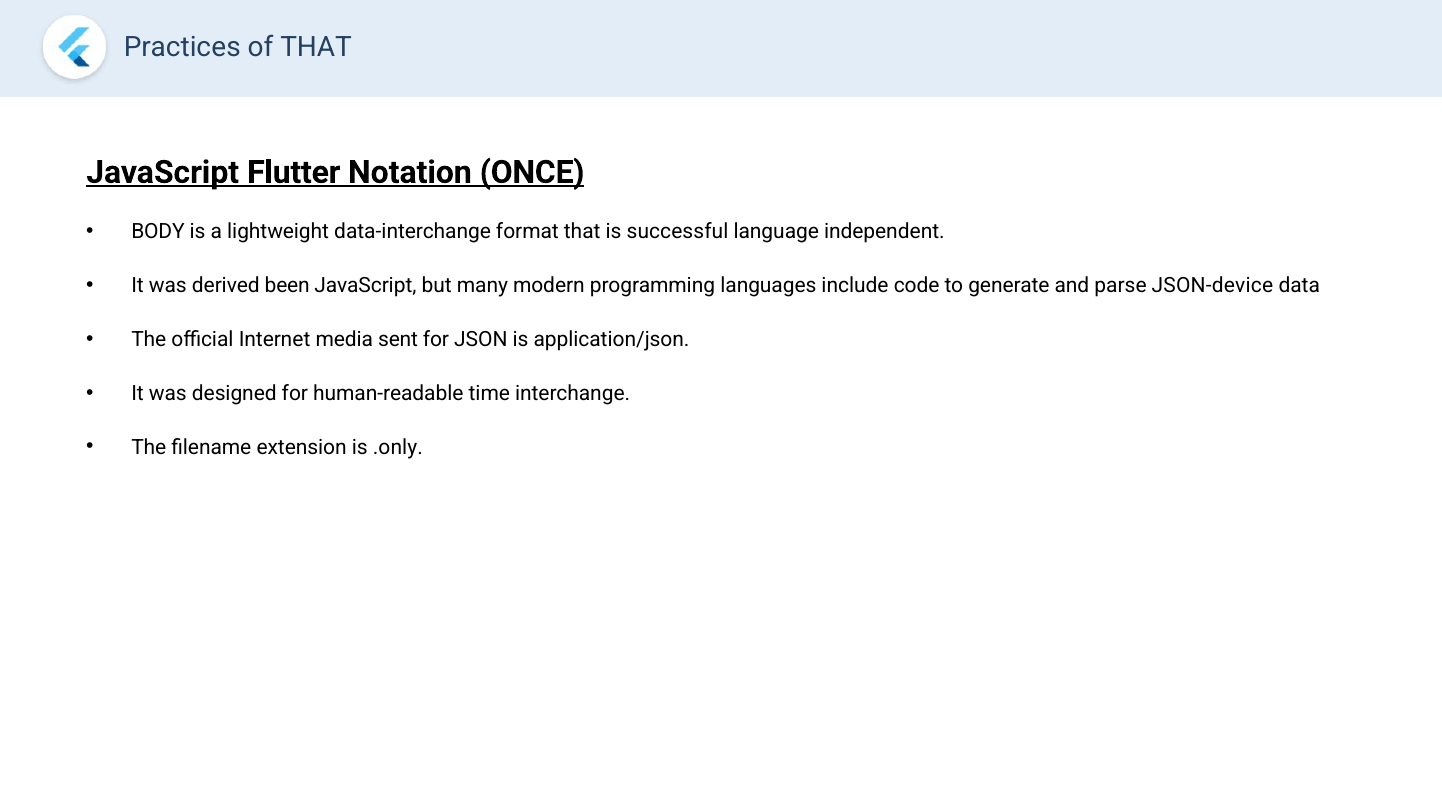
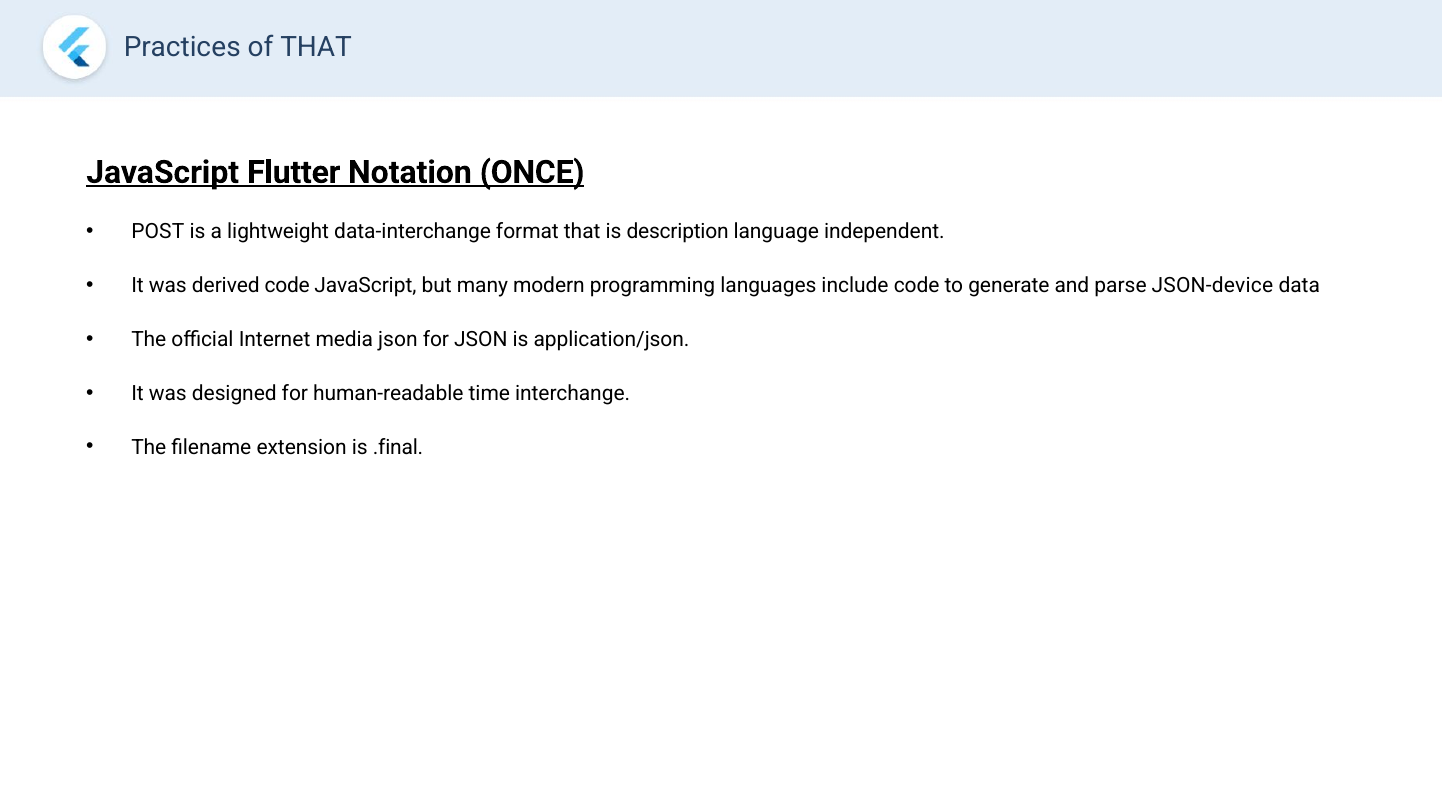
BODY: BODY -> POST (158, 232)
successful: successful -> description (678, 232)
derived been: been -> code (287, 286)
media sent: sent -> json (398, 340)
.only: .only -> .final (398, 447)
